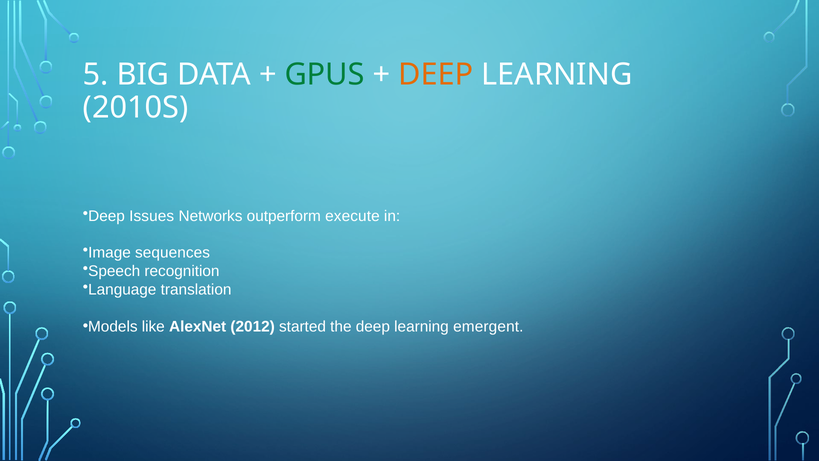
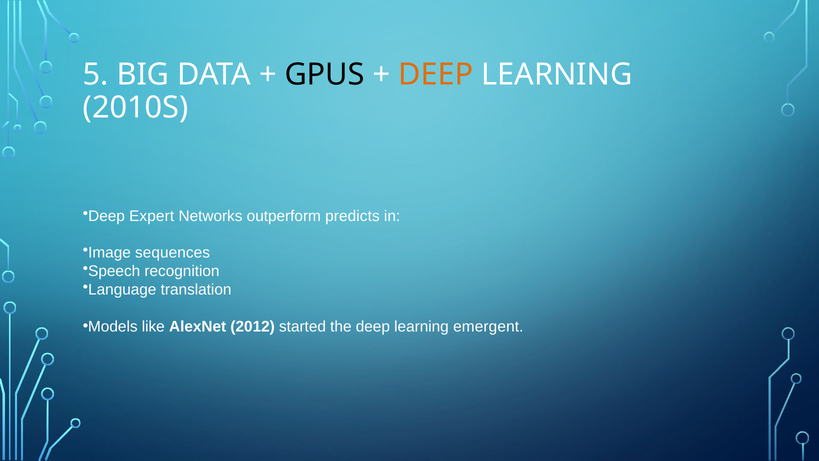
GPUS colour: green -> black (325, 74)
Issues: Issues -> Expert (152, 216)
execute: execute -> predicts (352, 216)
